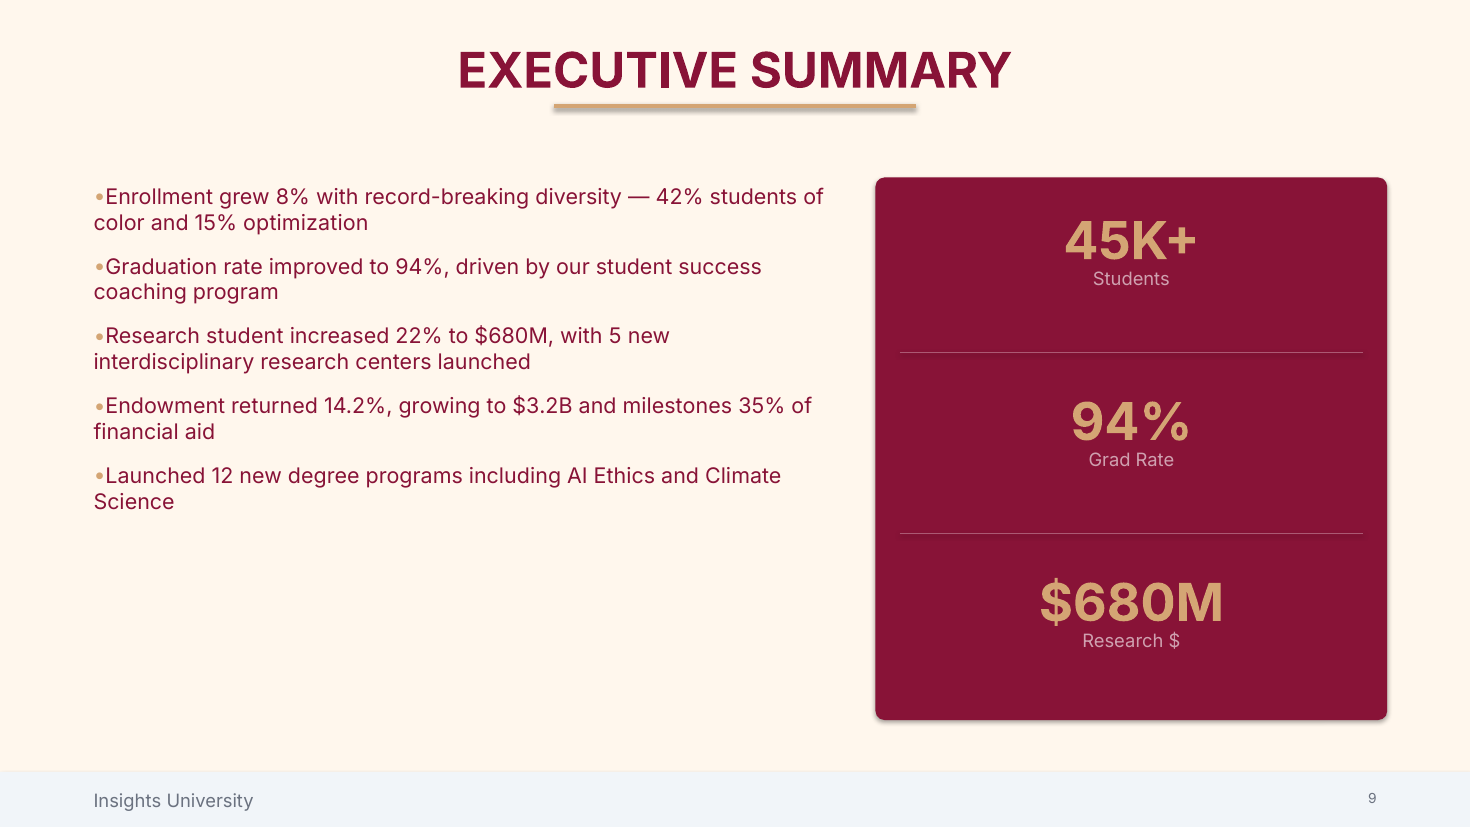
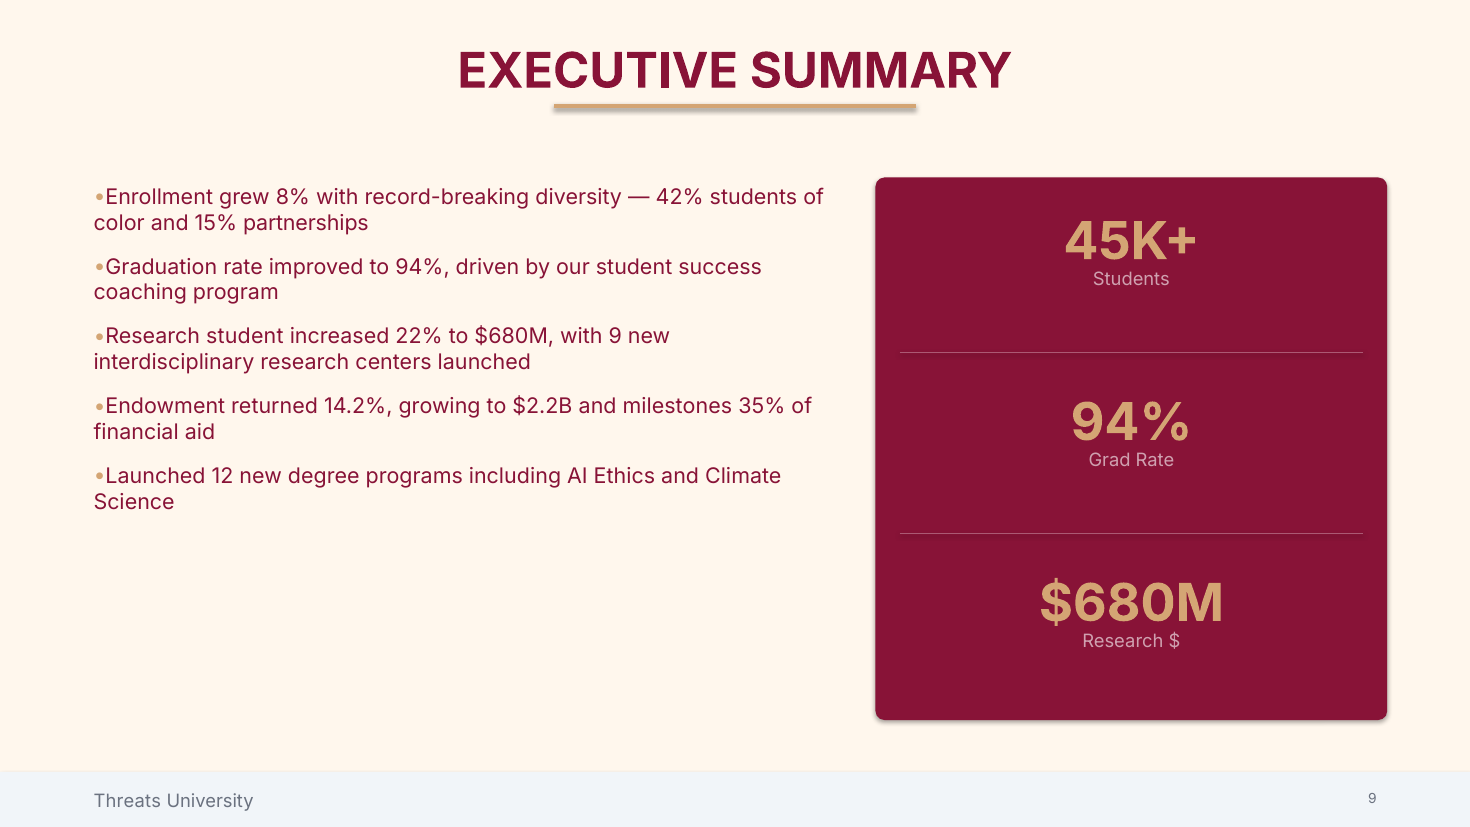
optimization: optimization -> partnerships (306, 223)
with 5: 5 -> 9 (615, 337)
$3.2B: $3.2B -> $2.2B (542, 407)
Insights: Insights -> Threats (127, 801)
